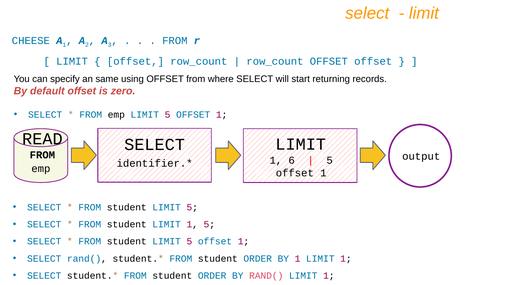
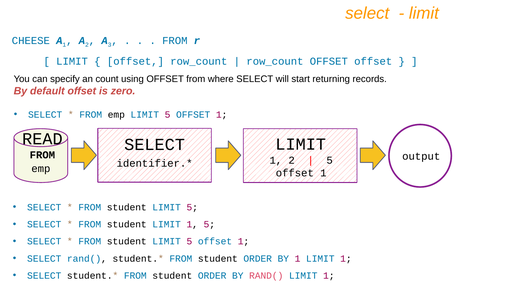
same: same -> count (107, 79)
1 6: 6 -> 2 (292, 160)
